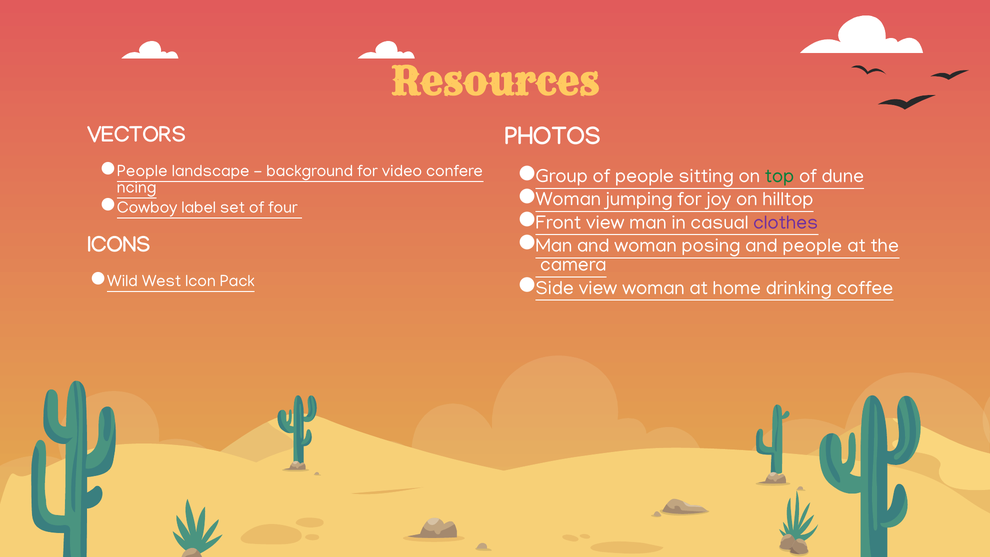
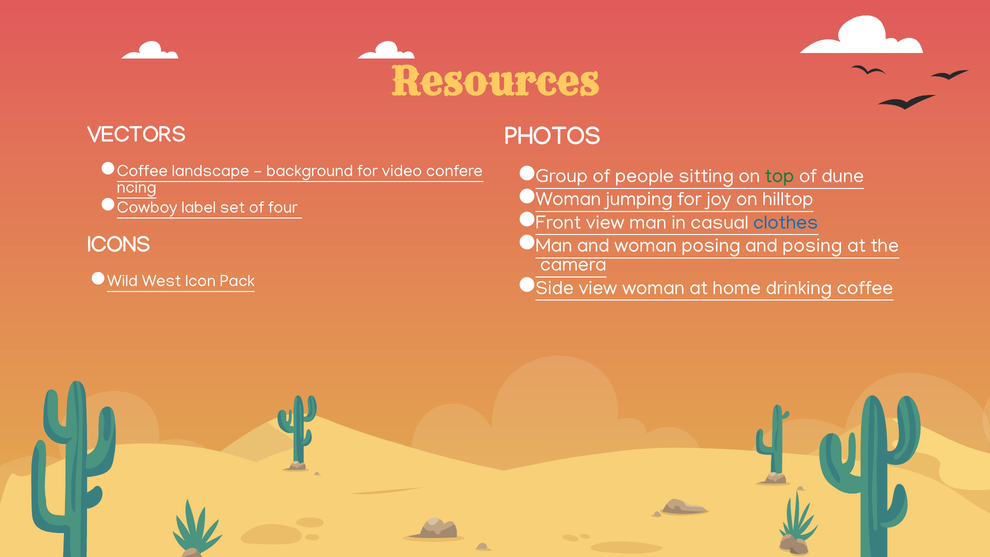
People: People -> Coffee (142, 171)
clothes colour: purple -> blue (786, 222)
and people: people -> posing (812, 245)
